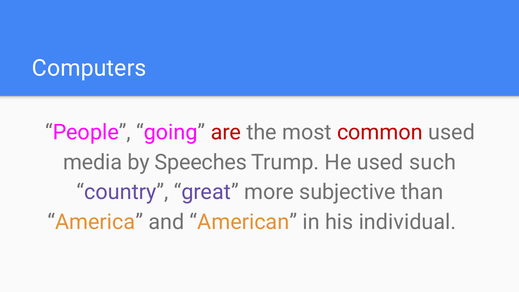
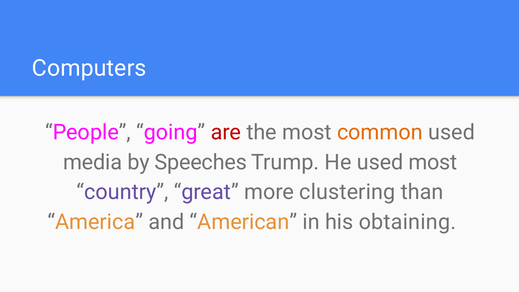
common colour: red -> orange (380, 132)
used such: such -> most (433, 162)
subjective: subjective -> clustering (347, 192)
individual: individual -> obtaining (407, 222)
